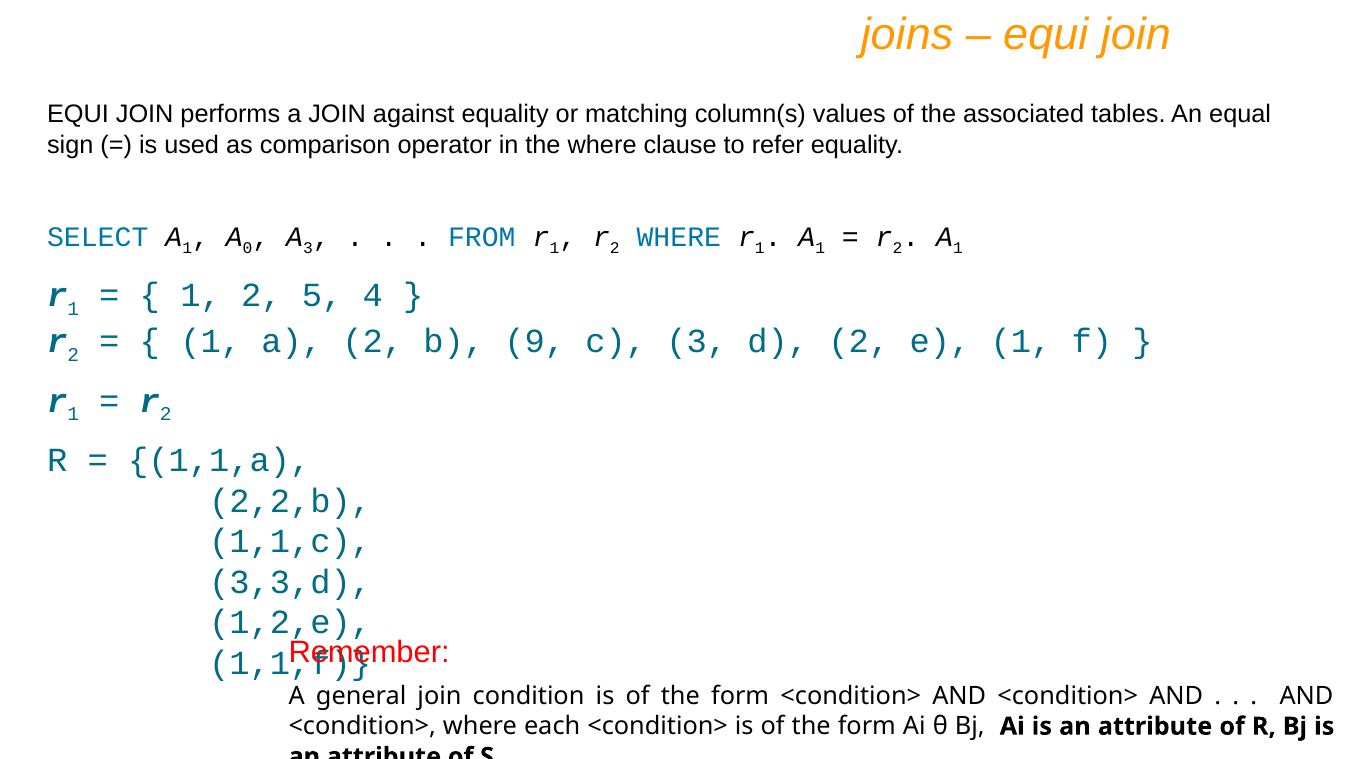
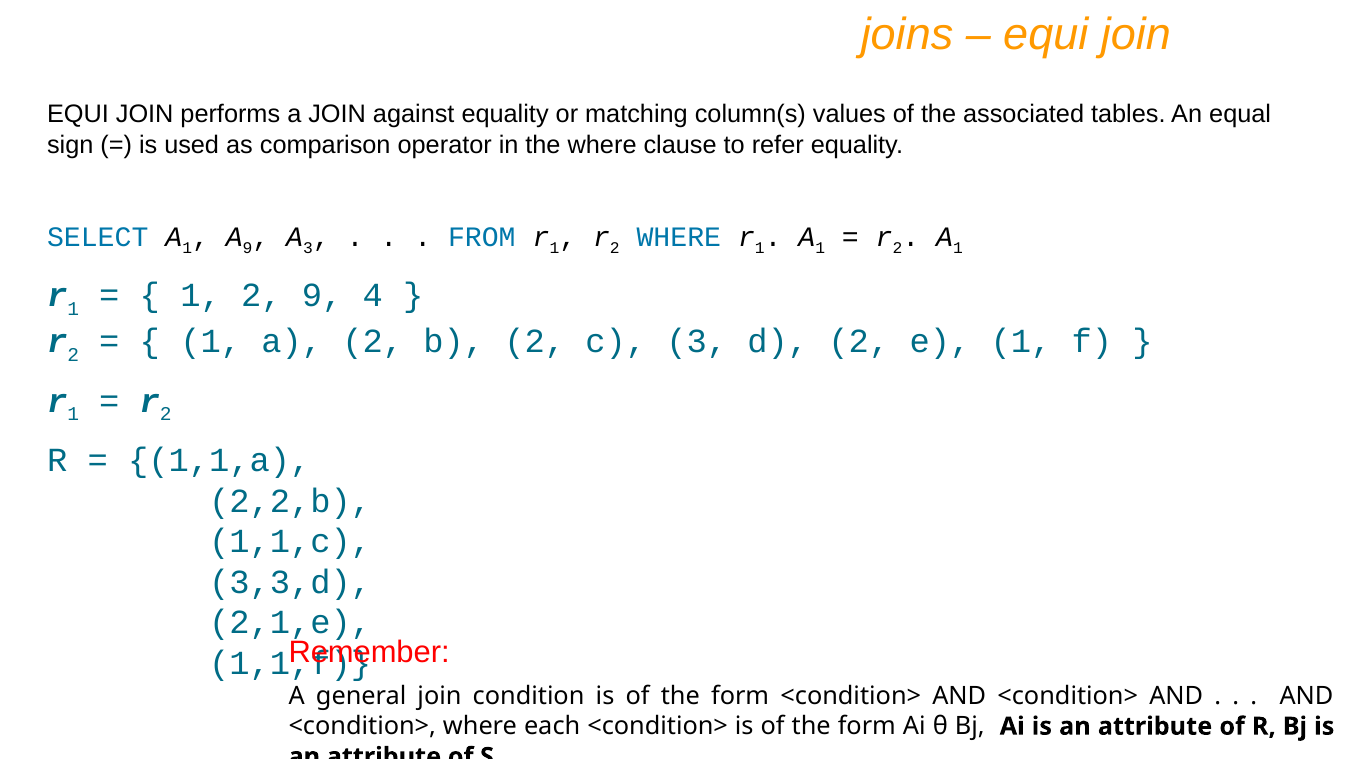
A 0: 0 -> 9 (248, 248)
2 5: 5 -> 9 (322, 296)
b 9: 9 -> 2 (535, 342)
1,2,e: 1,2,e -> 2,1,e (290, 623)
